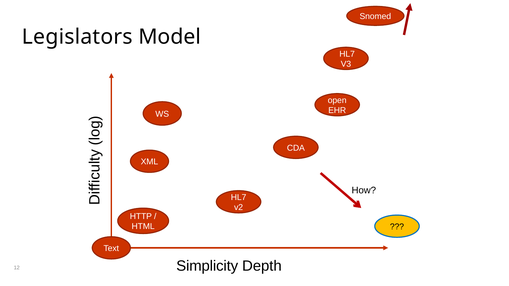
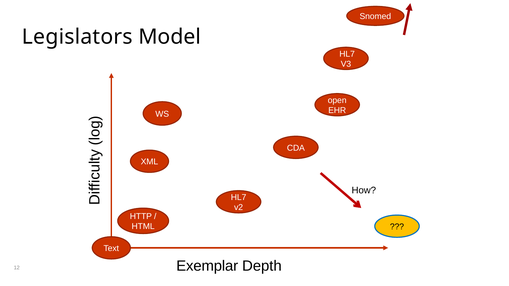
Simplicity: Simplicity -> Exemplar (207, 266)
